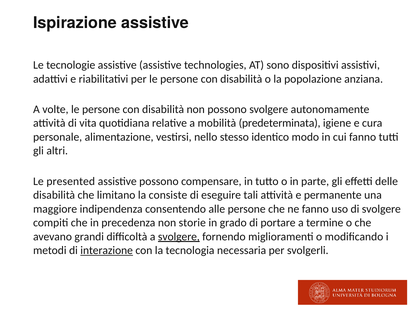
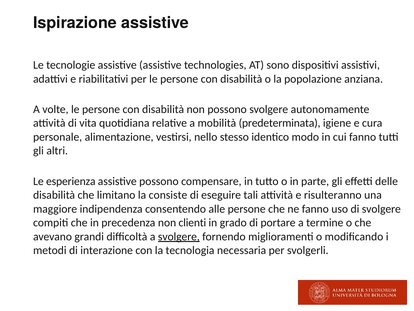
presented: presented -> esperienza (71, 181)
permanente: permanente -> risulteranno (333, 195)
storie: storie -> clienti (192, 222)
interazione underline: present -> none (107, 250)
